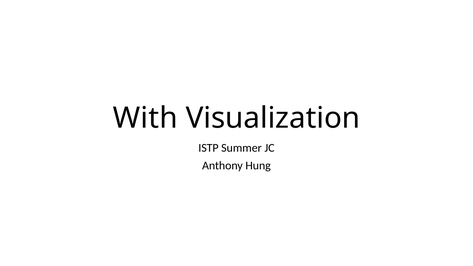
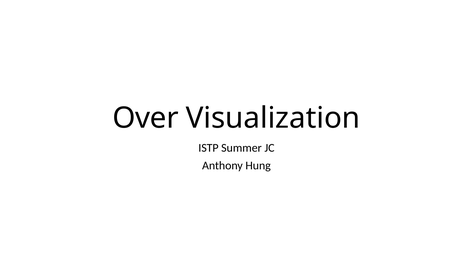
With: With -> Over (146, 118)
